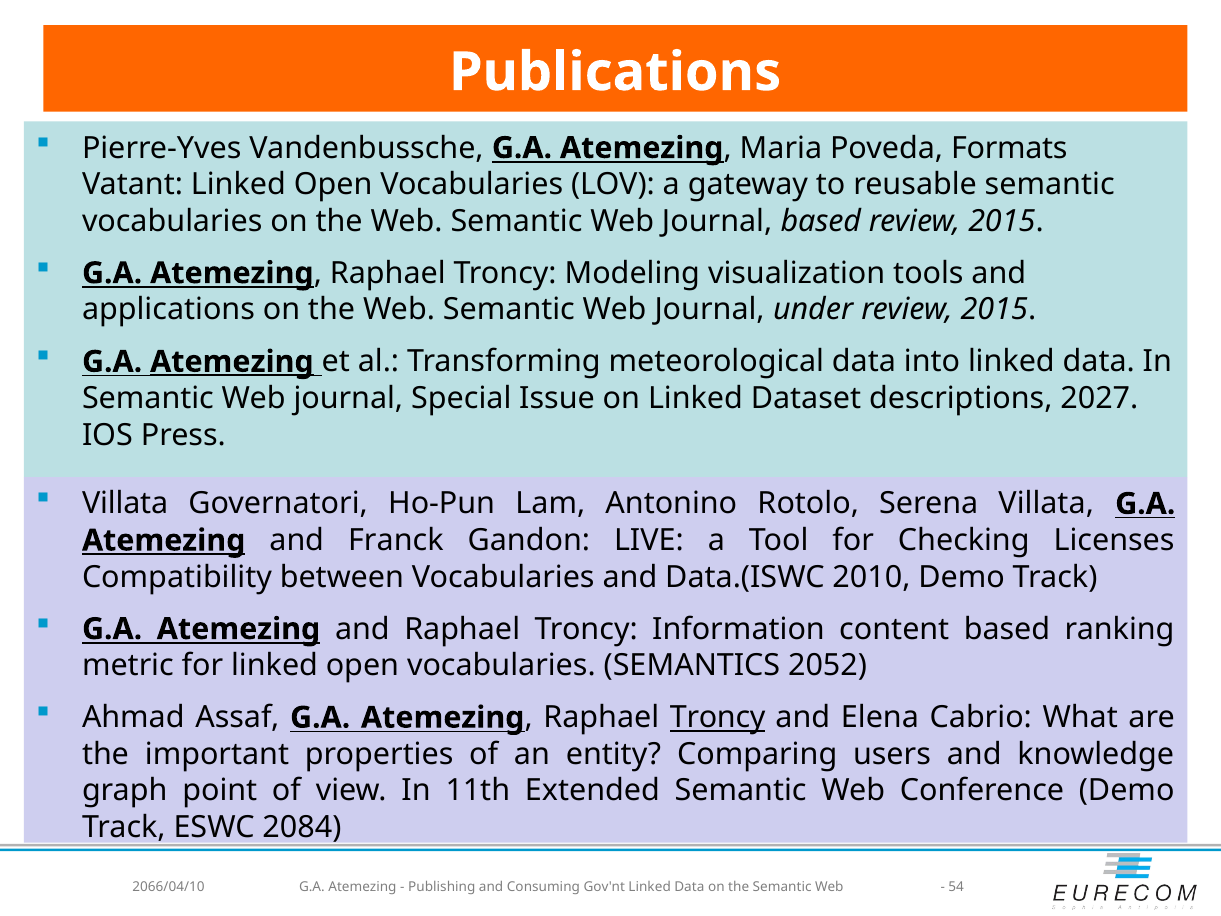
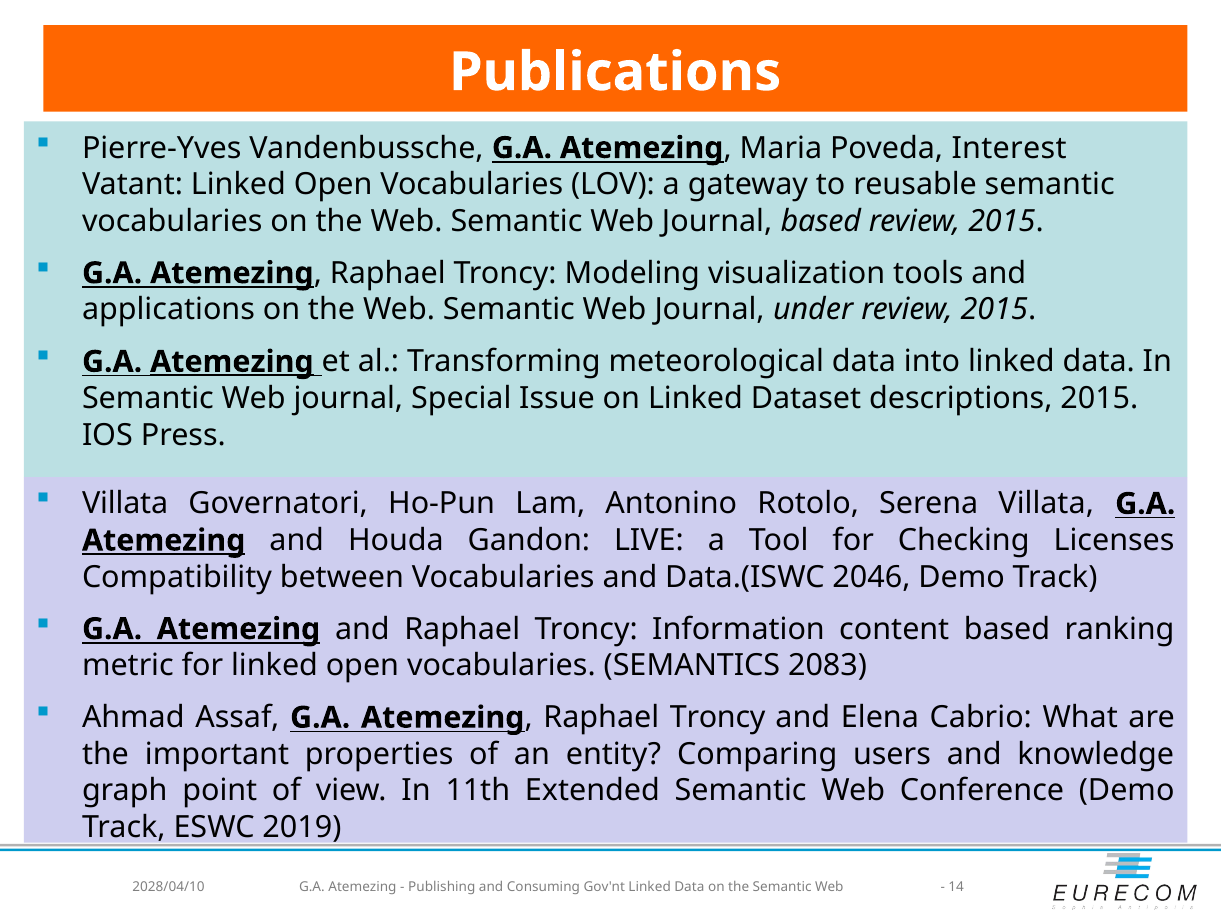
Formats: Formats -> Interest (1009, 148)
descriptions 2027: 2027 -> 2015 (1099, 398)
Franck: Franck -> Houda (396, 540)
2010: 2010 -> 2046 (871, 577)
2052: 2052 -> 2083 (828, 665)
Troncy underline: present -> none (718, 717)
2084: 2084 -> 2019 (302, 827)
2066/04/10: 2066/04/10 -> 2028/04/10 (169, 886)
54: 54 -> 14 (956, 886)
